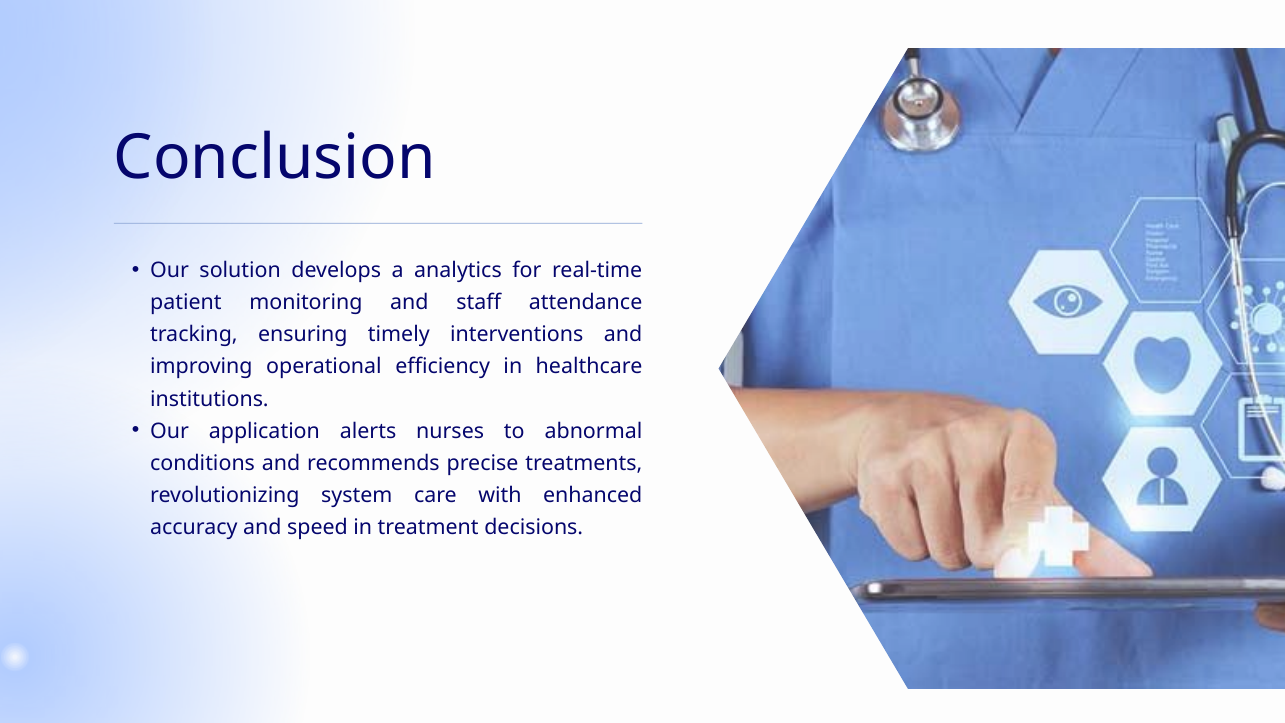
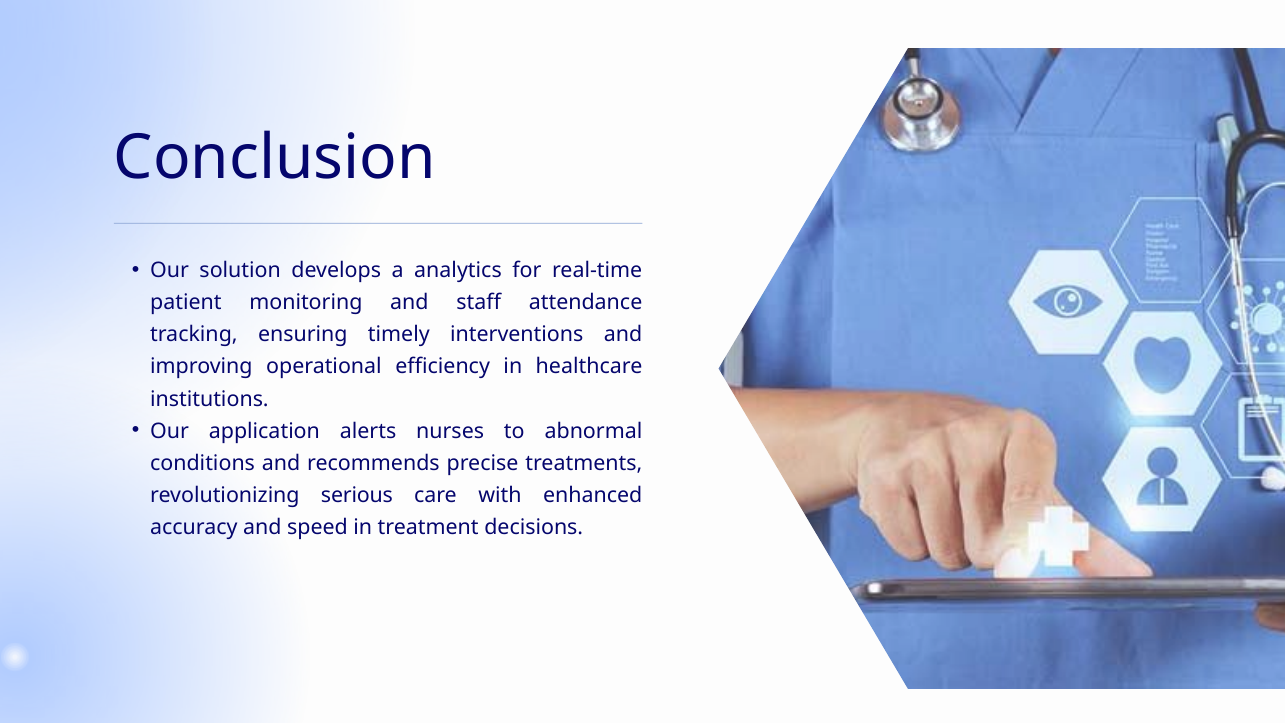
system: system -> serious (357, 495)
